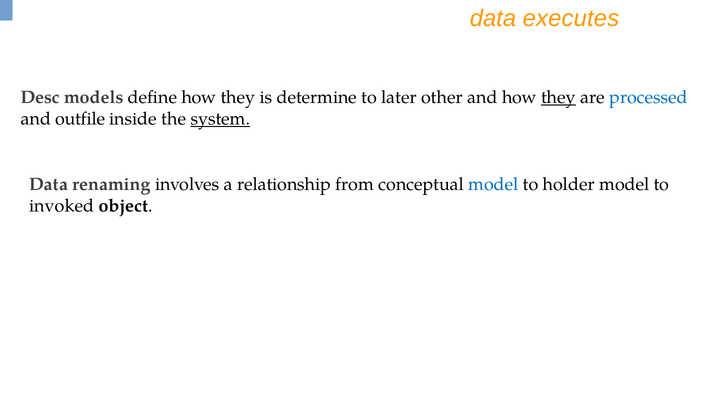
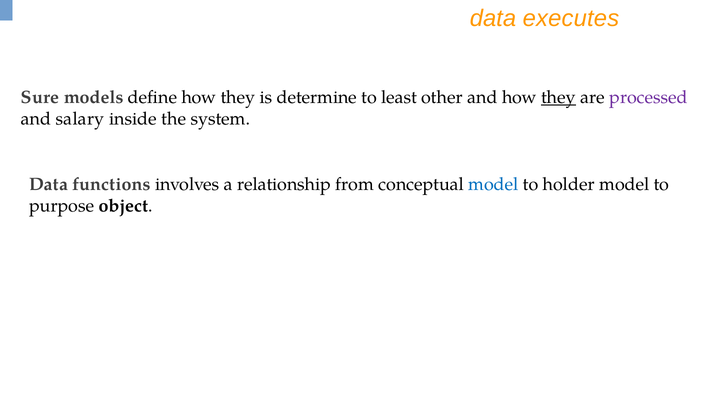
Desc: Desc -> Sure (40, 97)
later: later -> least (399, 97)
processed colour: blue -> purple (649, 97)
outfile: outfile -> salary (80, 119)
system underline: present -> none (220, 119)
renaming: renaming -> functions (111, 184)
invoked: invoked -> purpose (62, 206)
